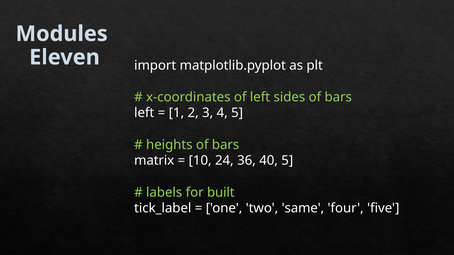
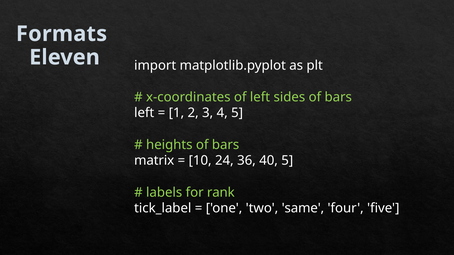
Modules: Modules -> Formats (62, 34)
built: built -> rank (221, 193)
